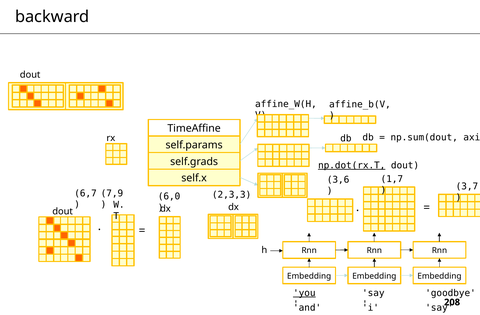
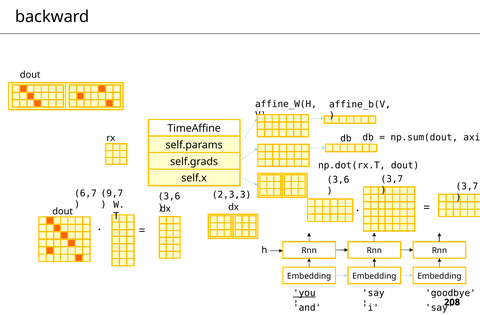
np.dot(rx.T underline: present -> none (352, 166)
1,7: 1,7 -> 3,7 (392, 179)
7,9: 7,9 -> 9,7 (112, 193)
6,0: 6,0 -> 3,6 (169, 197)
